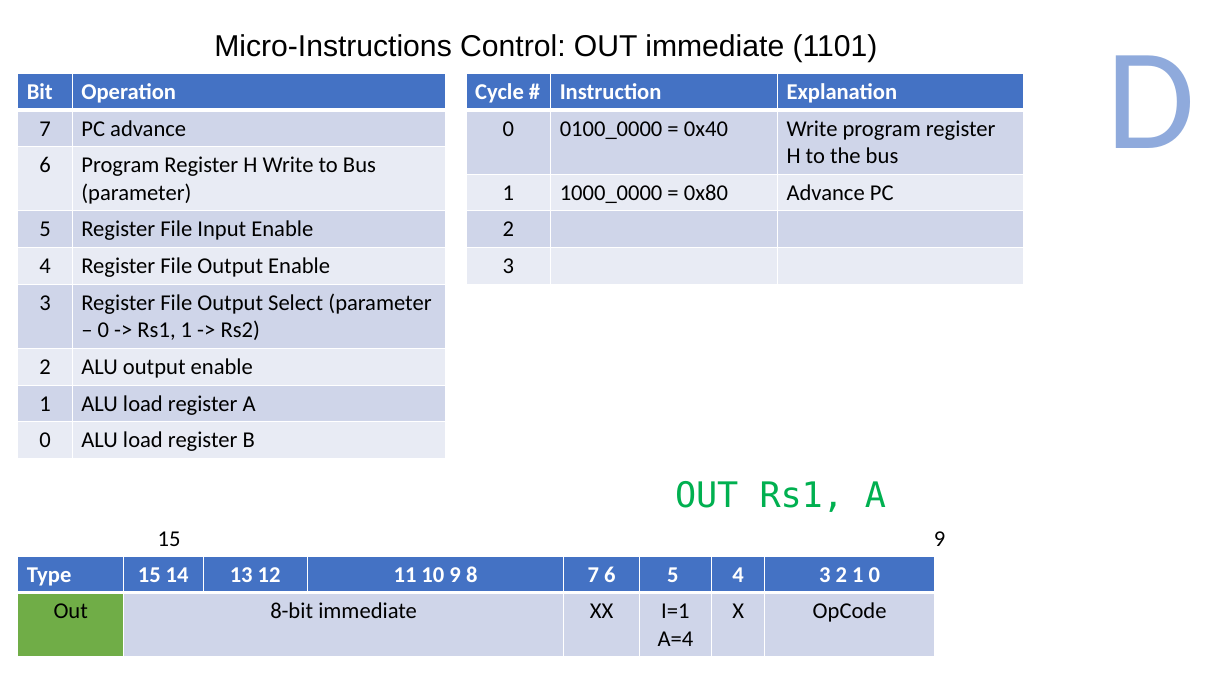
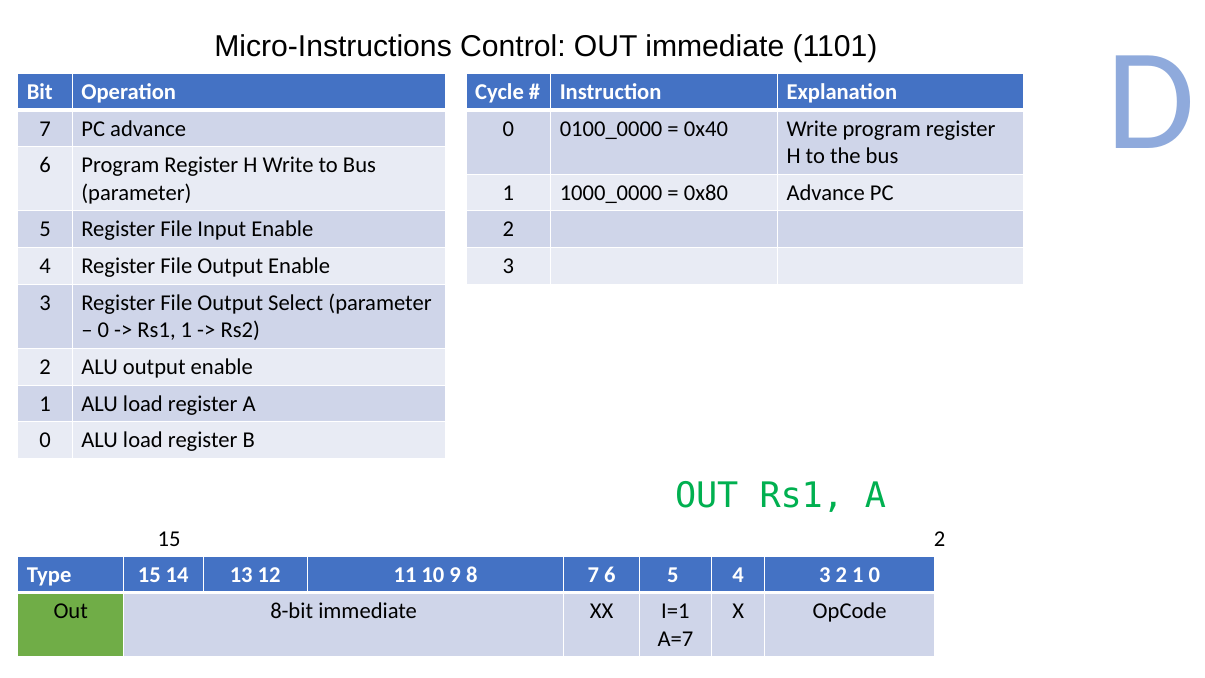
15 9: 9 -> 2 (940, 538)
A=4: A=4 -> A=7 (675, 639)
